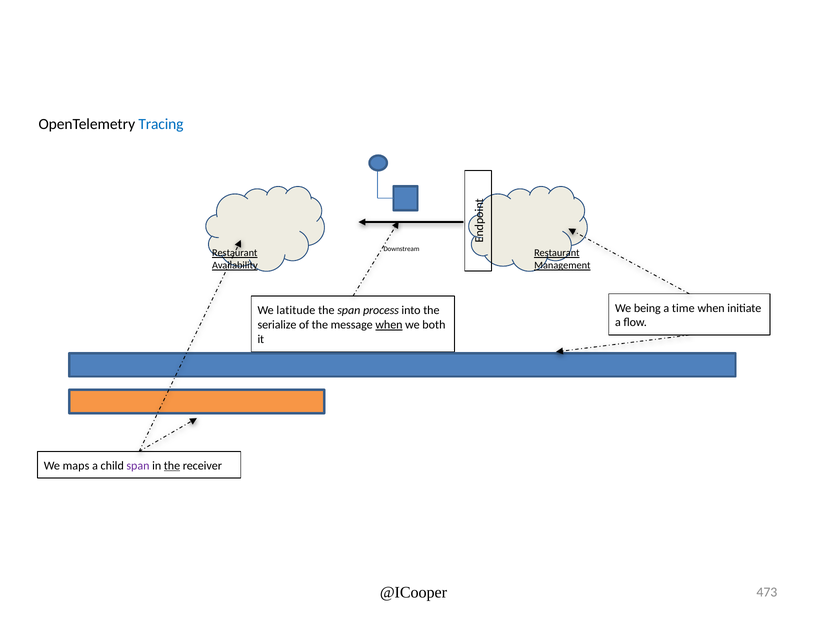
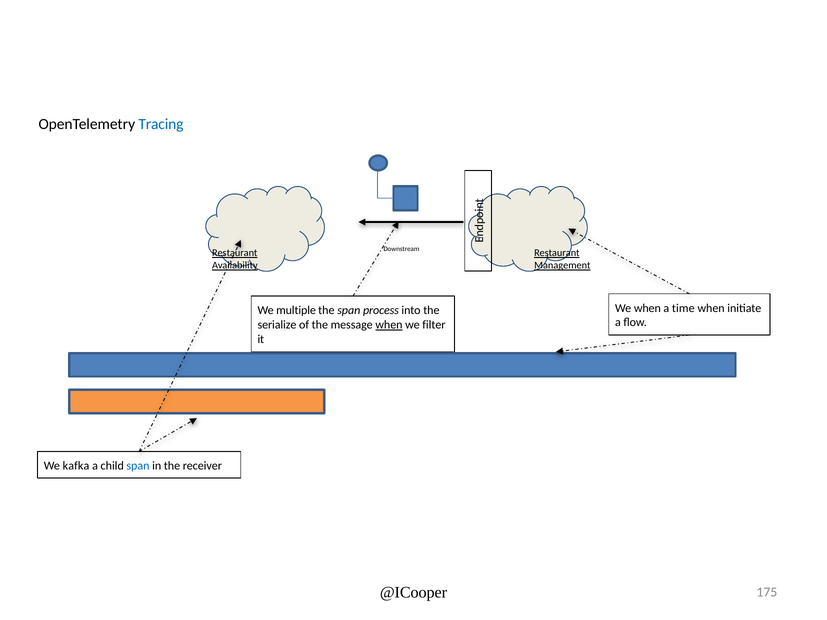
We being: being -> when (647, 308)
latitude: latitude -> multiple (296, 311)
both: both -> filter (434, 325)
maps: maps -> kafka (76, 466)
span colour: purple -> blue (138, 466)
the underline: present -> none (172, 466)
473: 473 -> 175 (767, 592)
